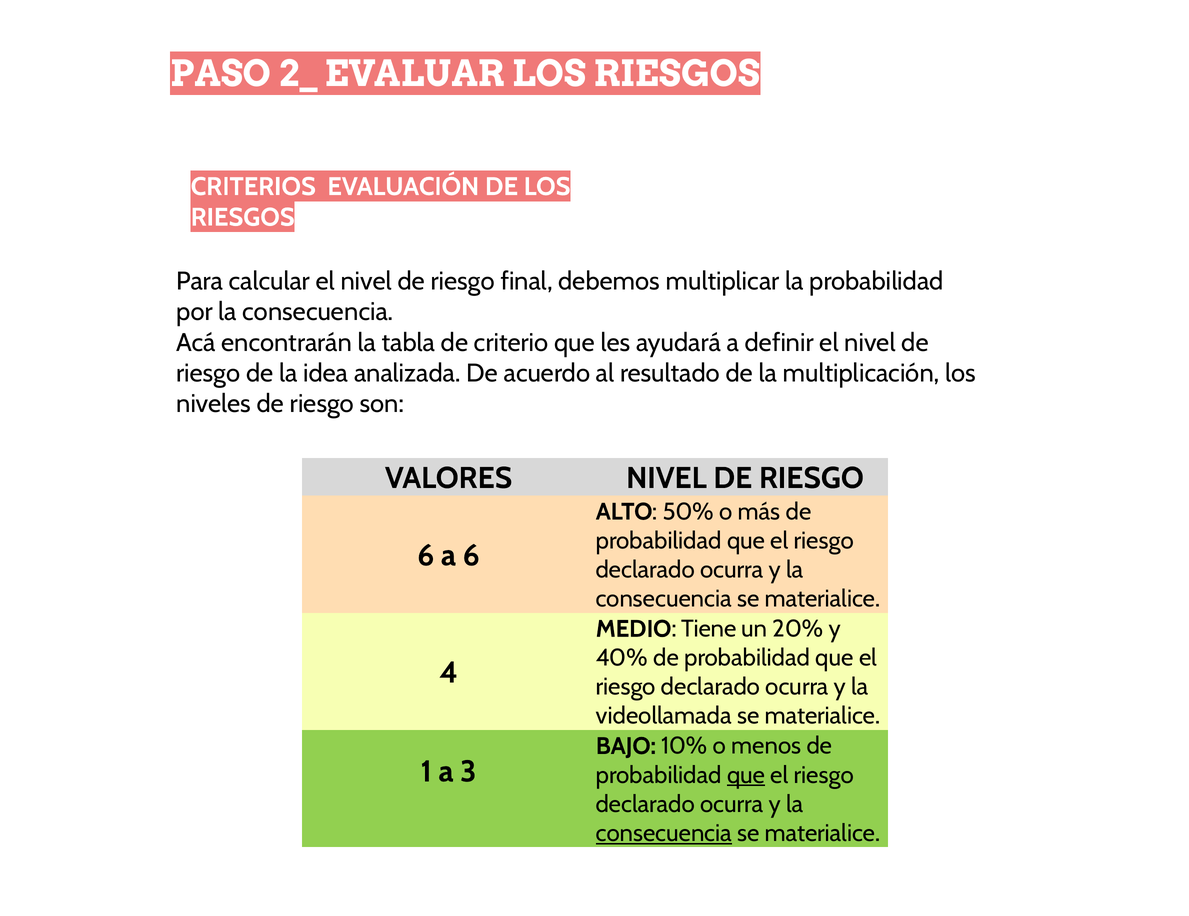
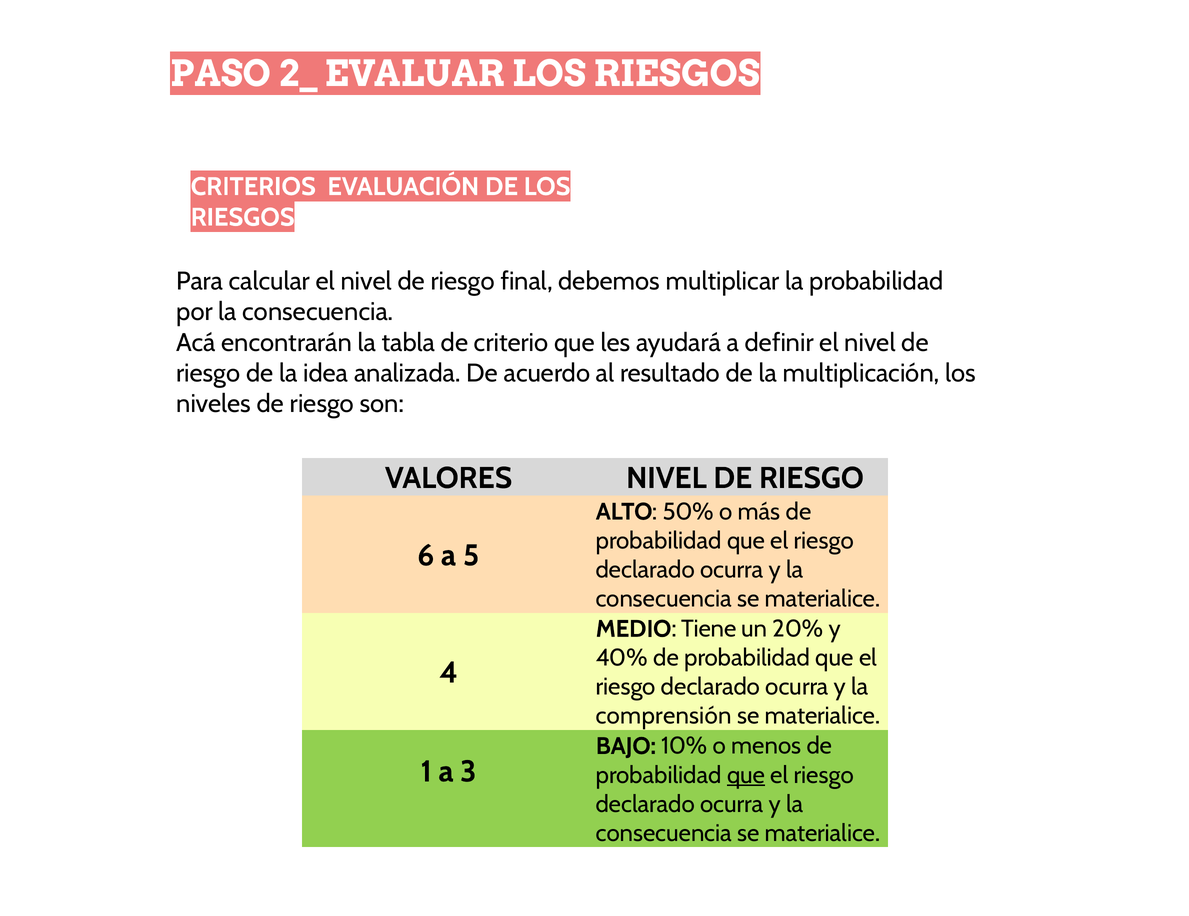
a 6: 6 -> 5 (471, 556)
videollamada: videollamada -> comprensión (664, 716)
consecuencia underline: present -> none (664, 834)
